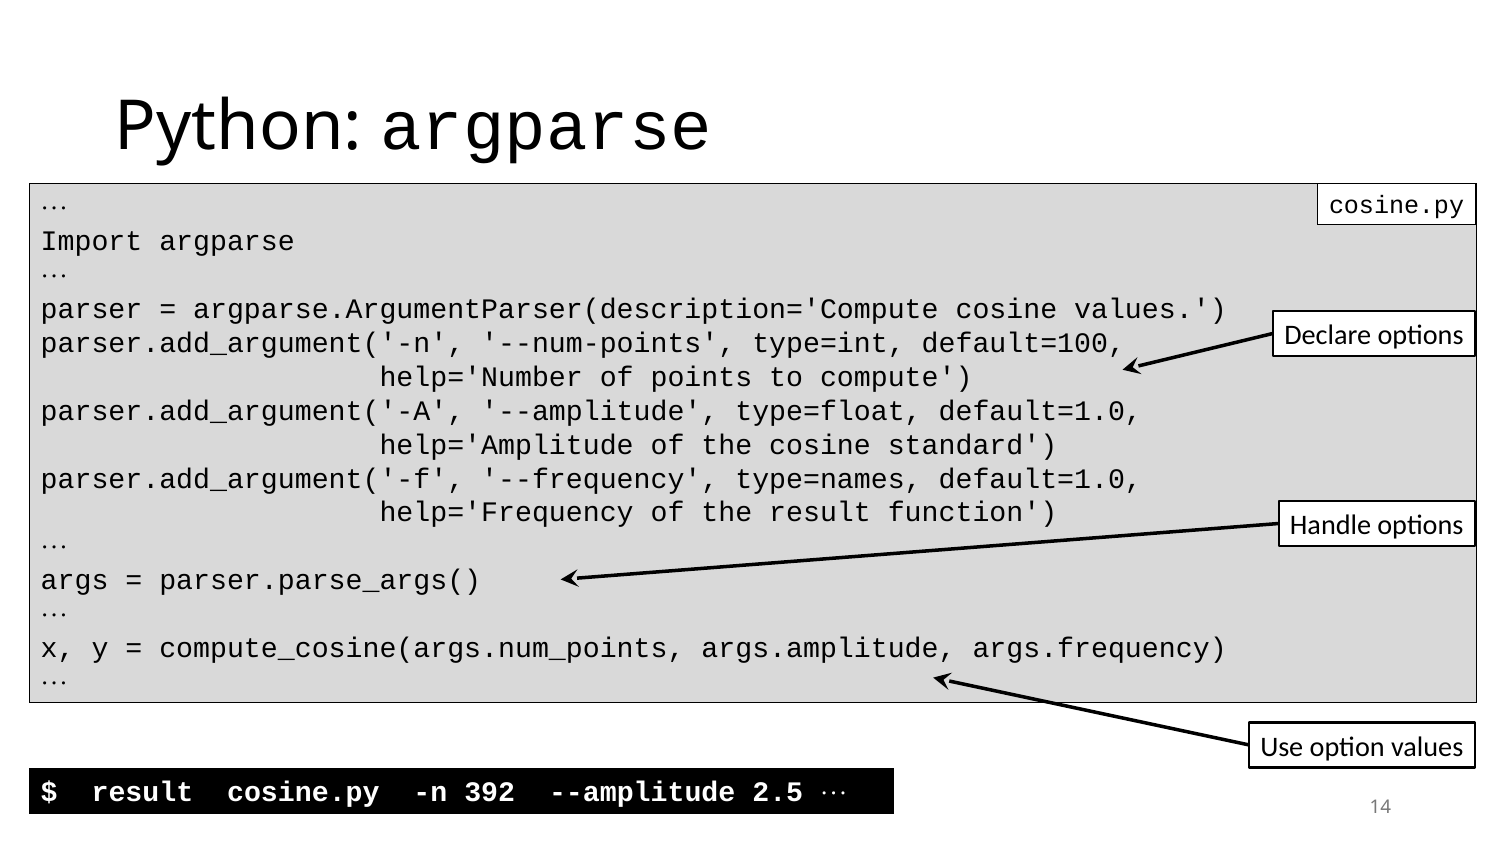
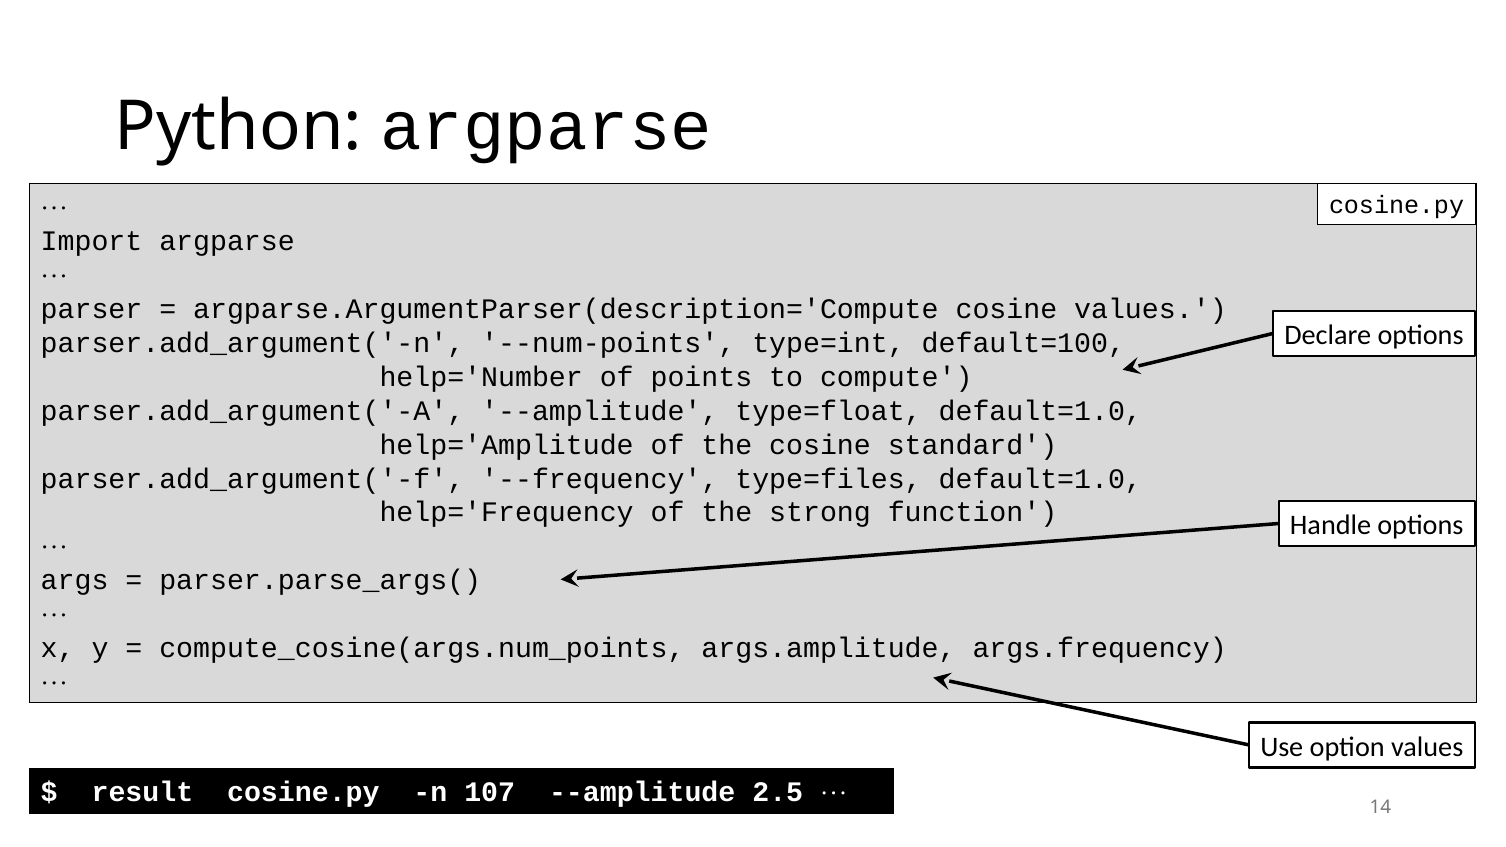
type=names: type=names -> type=files (829, 479)
the result: result -> strong (820, 513)
392: 392 -> 107 (490, 793)
